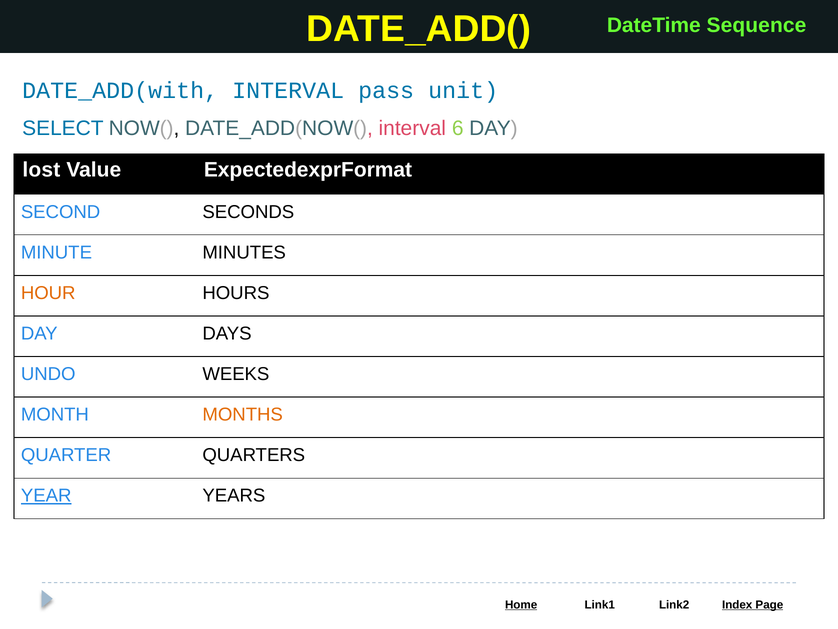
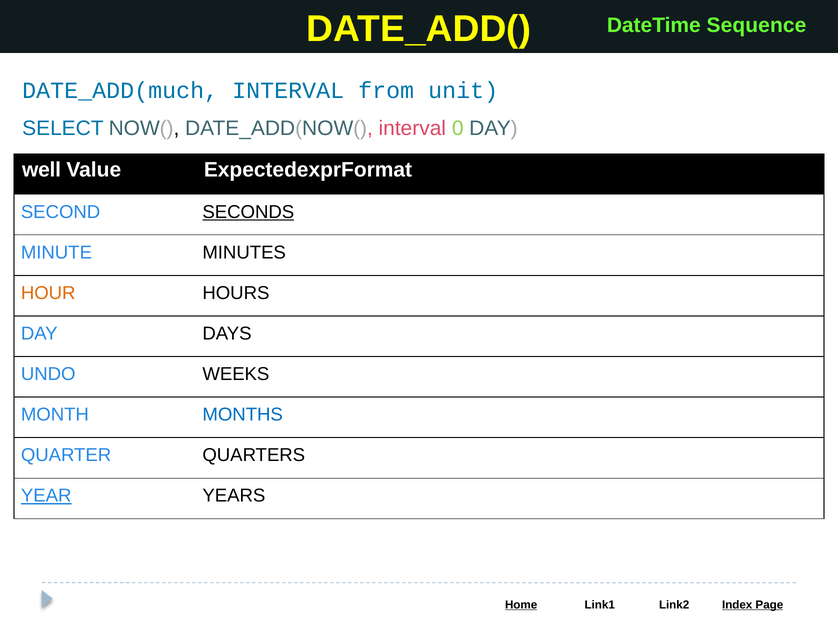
DATE_ADD(with: DATE_ADD(with -> DATE_ADD(much (120, 91)
pass: pass -> from (386, 91)
6: 6 -> 0 (458, 128)
lost: lost -> well (42, 170)
SECONDS underline: none -> present (248, 212)
MONTHS colour: orange -> blue (243, 414)
